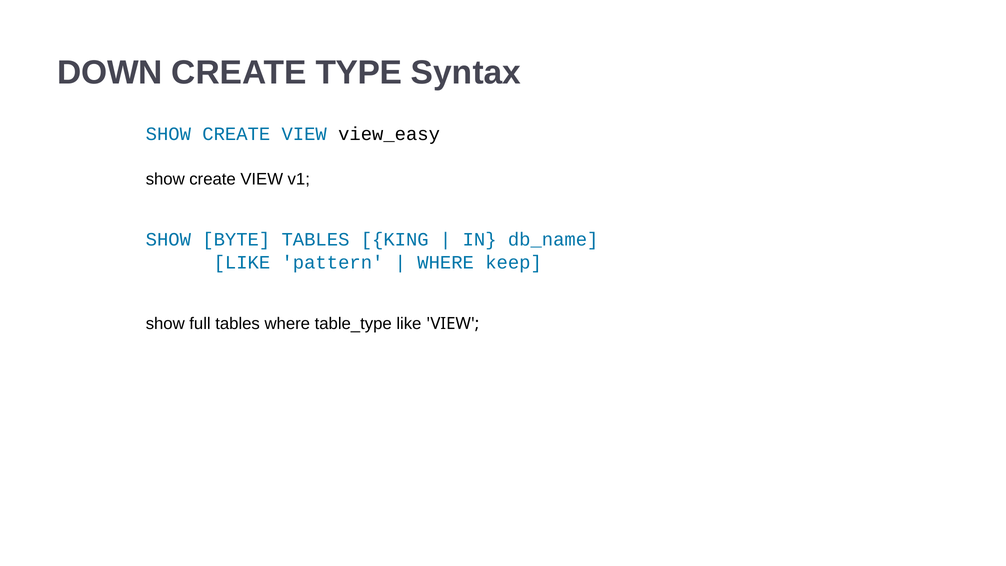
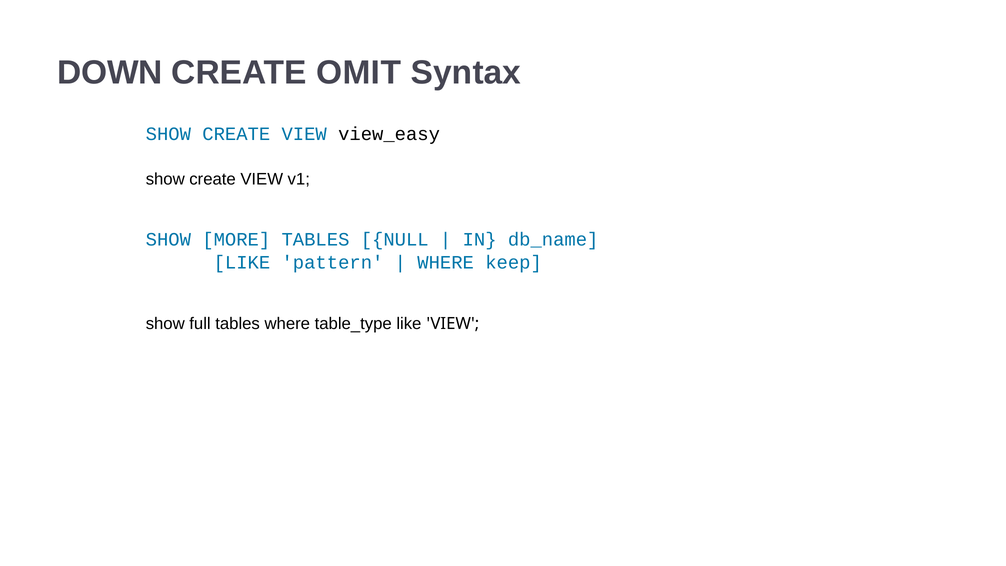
TYPE: TYPE -> OMIT (359, 73)
BYTE: BYTE -> MORE (236, 240)
KING: KING -> NULL (395, 240)
